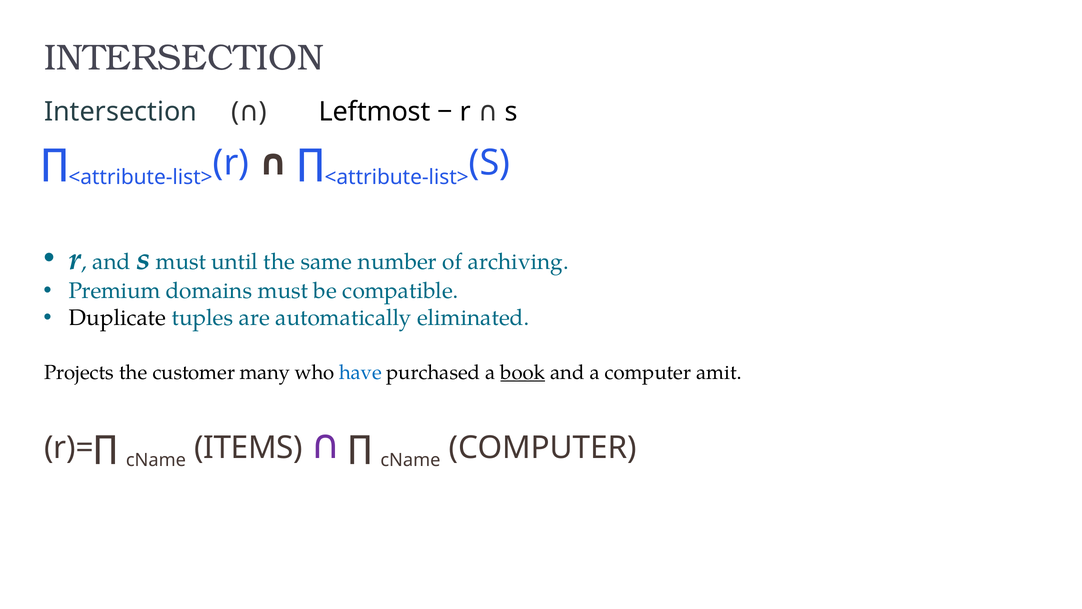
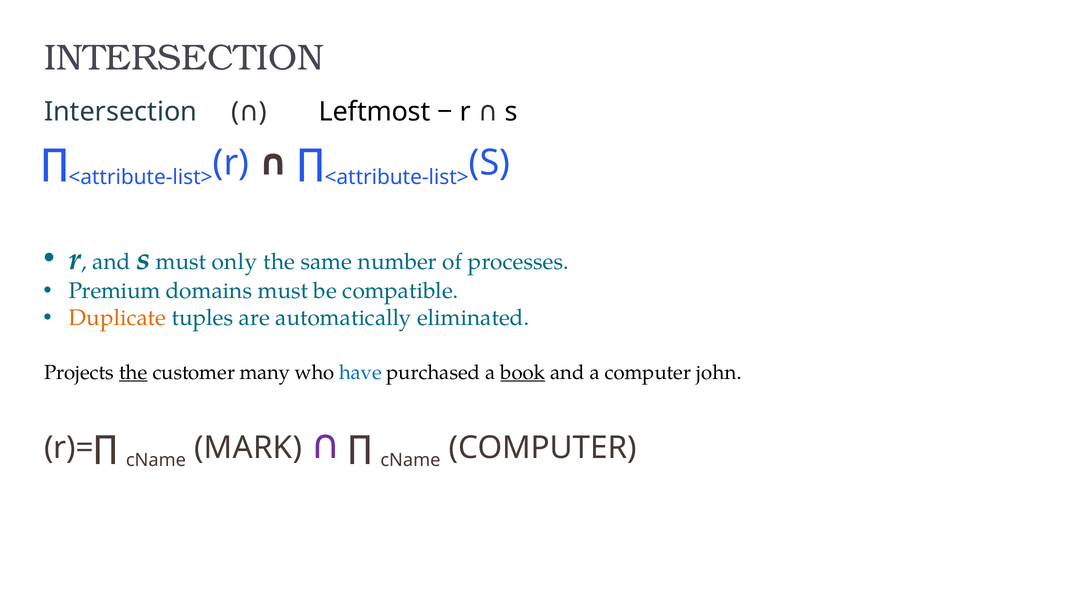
until: until -> only (235, 262)
archiving: archiving -> processes (518, 262)
Duplicate colour: black -> orange (118, 318)
the underline: none -> present (133, 372)
amit: amit -> john (719, 372)
ITEMS: ITEMS -> MARK (248, 448)
